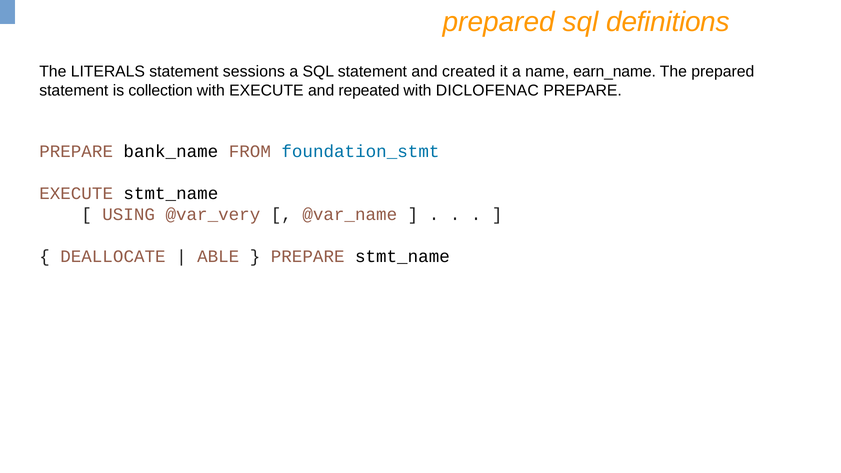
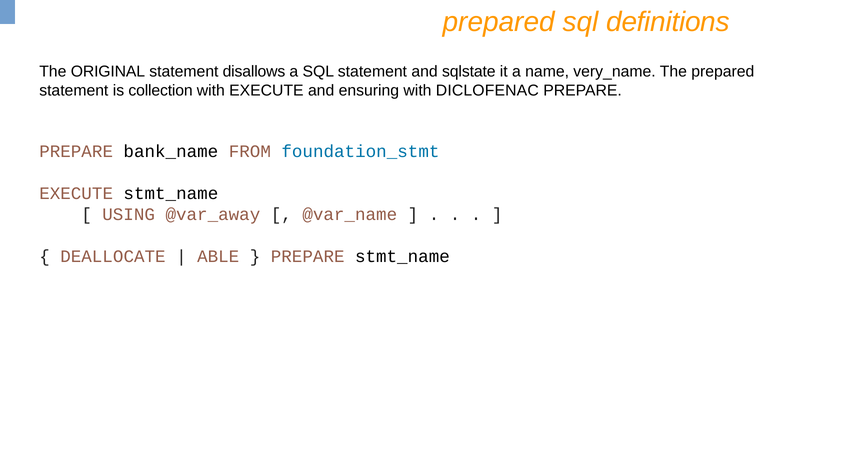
LITERALS: LITERALS -> ORIGINAL (108, 71)
sessions: sessions -> disallows (254, 71)
created: created -> sqlstate (469, 71)
earn_name: earn_name -> very_name (615, 71)
repeated: repeated -> ensuring (369, 90)
@var_very: @var_very -> @var_away (213, 214)
